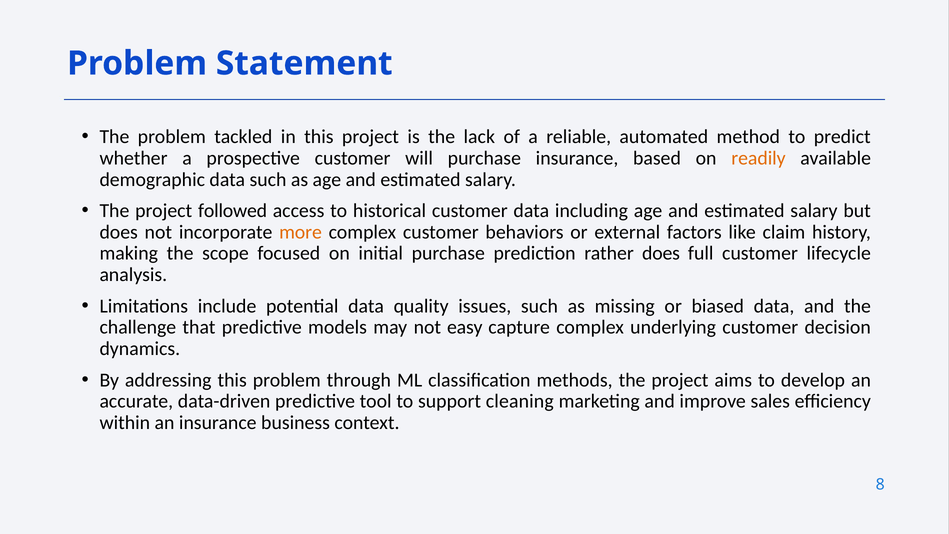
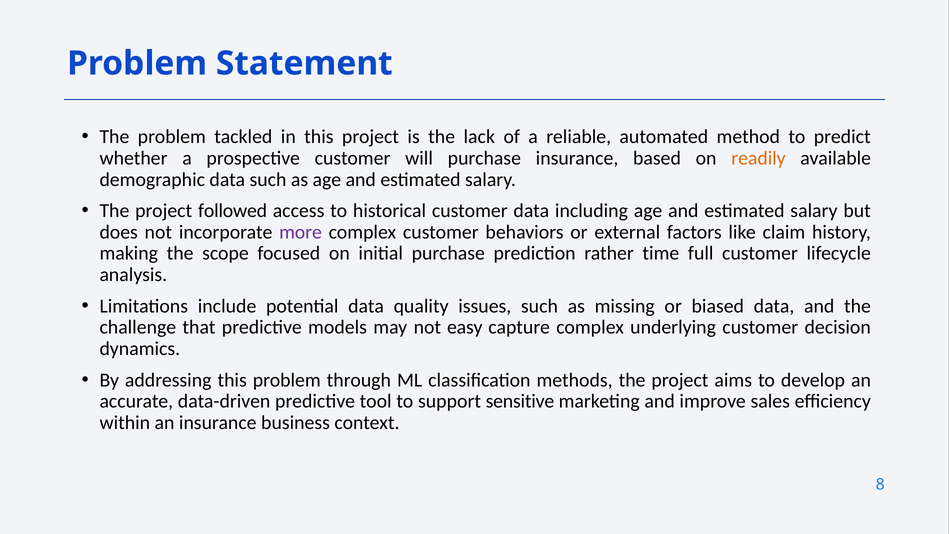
more colour: orange -> purple (301, 232)
rather does: does -> time (661, 253)
cleaning: cleaning -> sensitive (520, 401)
